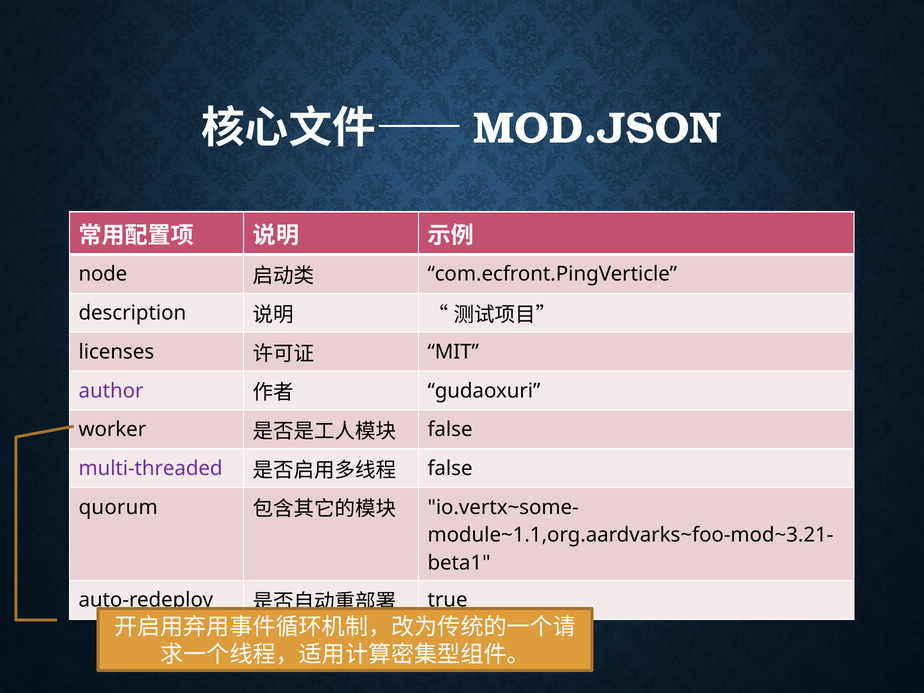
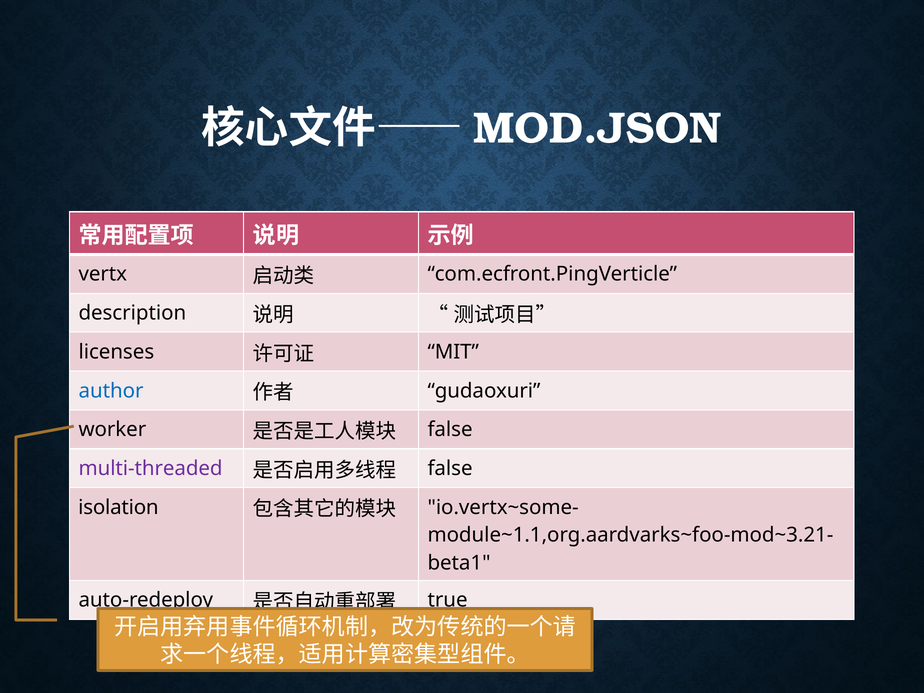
node: node -> vertx (103, 274)
author colour: purple -> blue (111, 391)
quorum: quorum -> isolation (118, 507)
